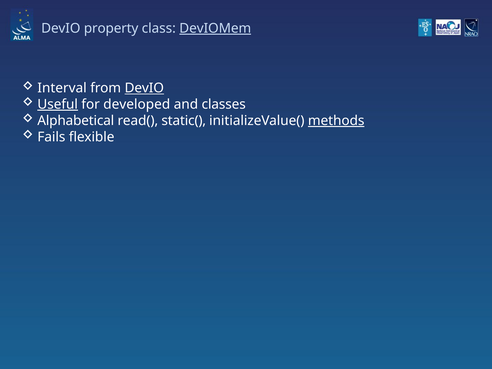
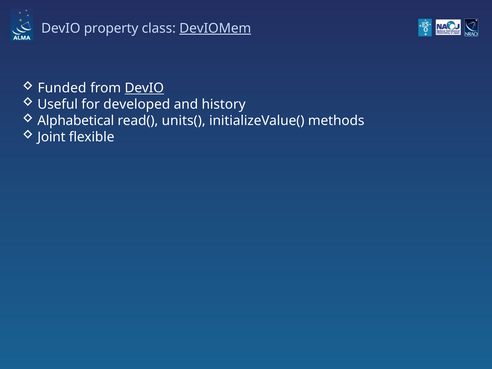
Interval: Interval -> Funded (62, 88)
Useful underline: present -> none (58, 104)
classes: classes -> history (224, 104)
static(: static( -> units( (184, 121)
methods underline: present -> none (336, 121)
Fails: Fails -> Joint (51, 137)
